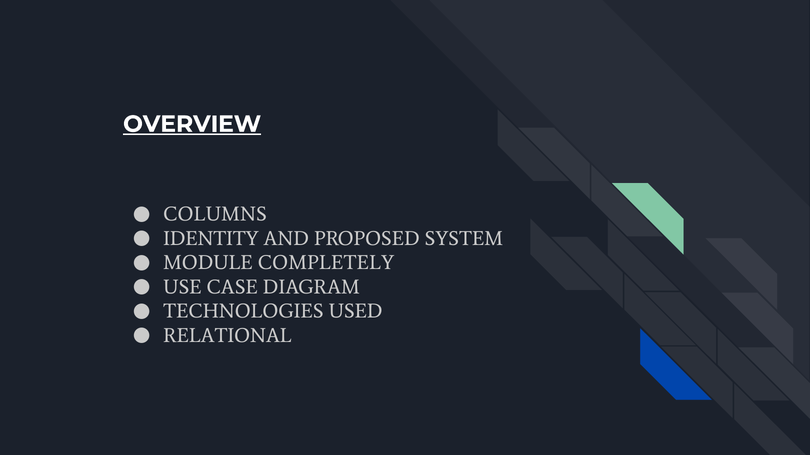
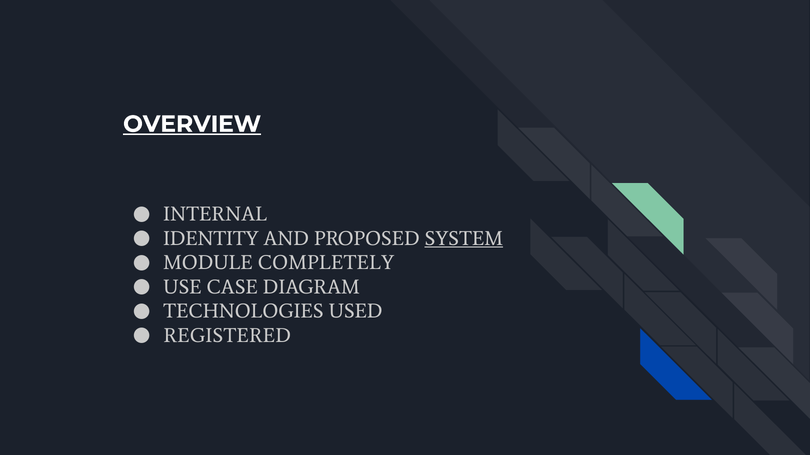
COLUMNS: COLUMNS -> INTERNAL (215, 214)
SYSTEM underline: none -> present (464, 239)
RELATIONAL: RELATIONAL -> REGISTERED (227, 336)
